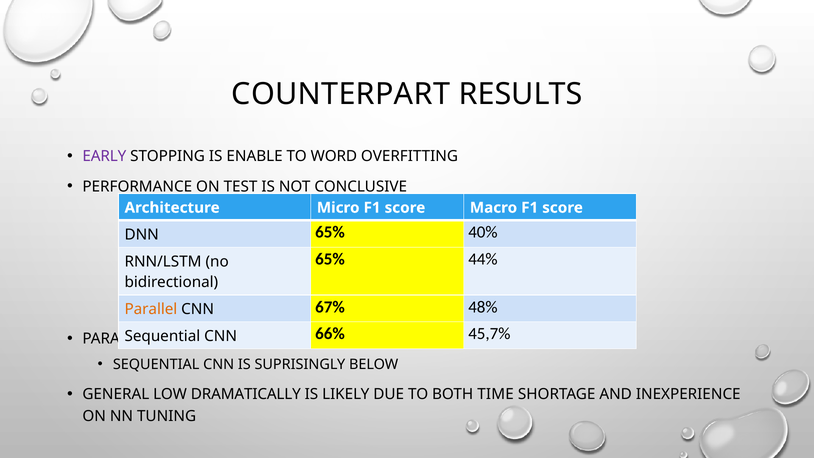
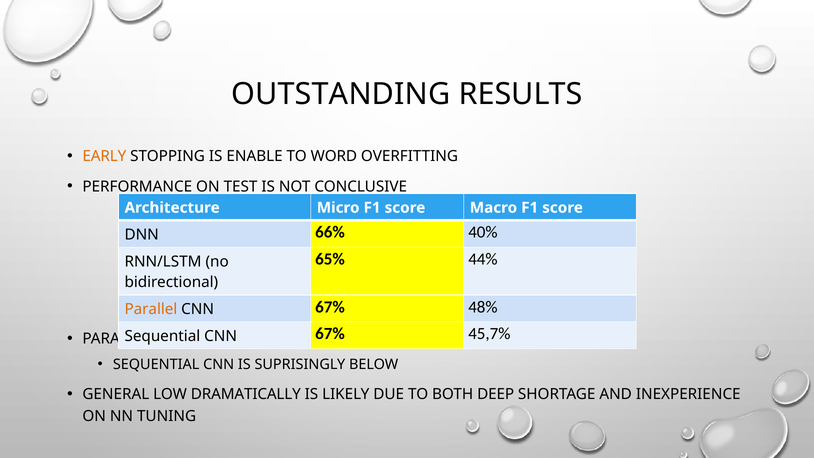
COUNTERPART: COUNTERPART -> OUTSTANDING (341, 94)
EARLY colour: purple -> orange (104, 156)
DNN 65%: 65% -> 66% (330, 232)
66%: 66% -> 67% (330, 334)
TIME: TIME -> DEEP (496, 394)
